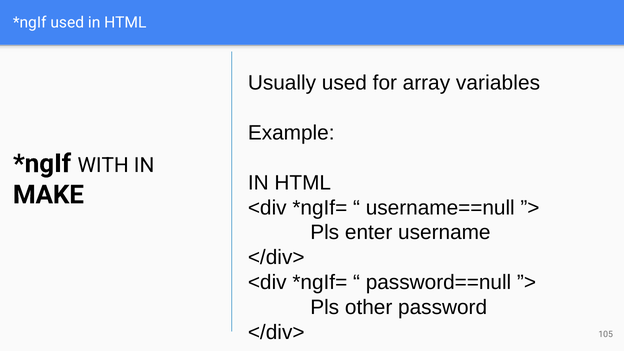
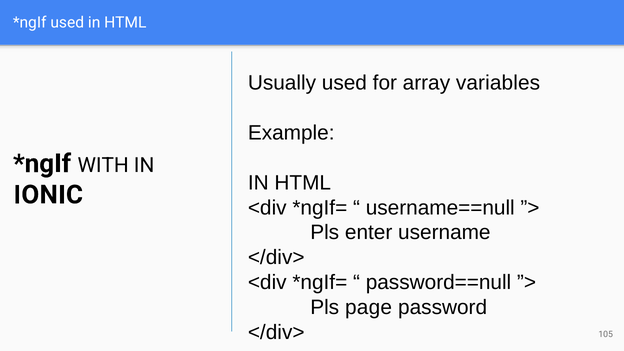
MAKE: MAKE -> IONIC (48, 195)
other: other -> page (369, 308)
